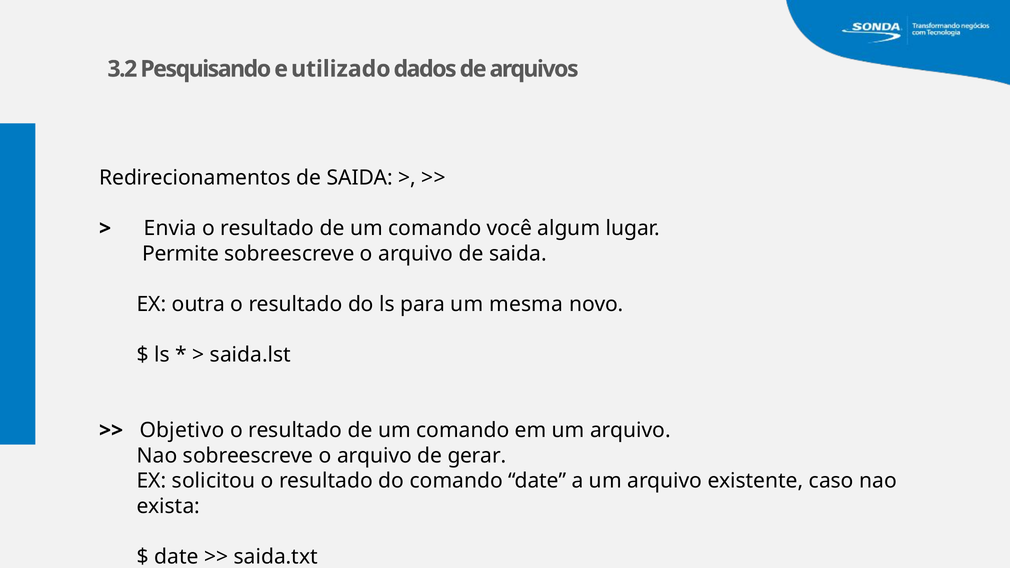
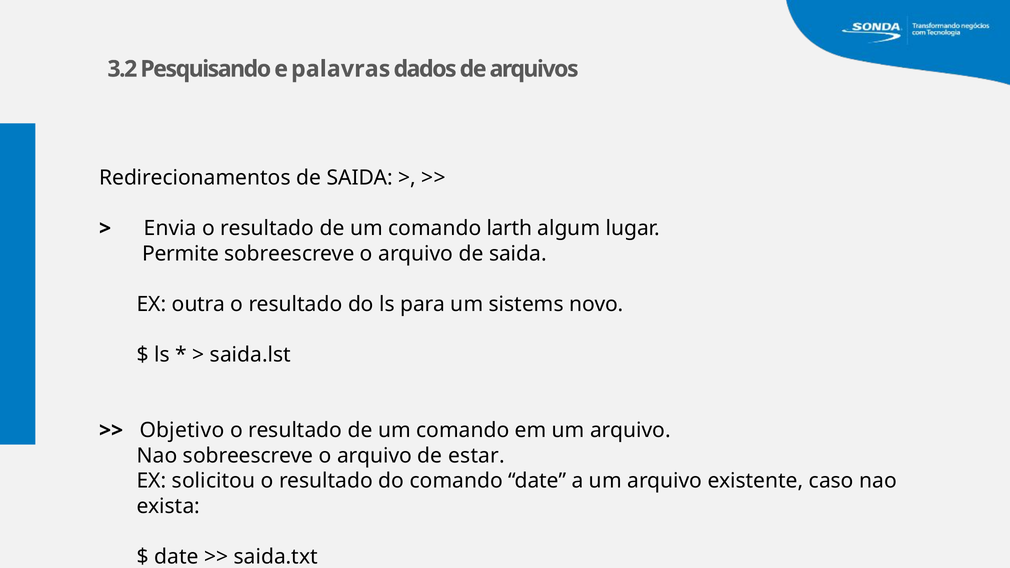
utilizado: utilizado -> palavras (341, 69)
você: você -> larth (509, 228)
mesma: mesma -> sistems (526, 304)
gerar: gerar -> estar (477, 456)
